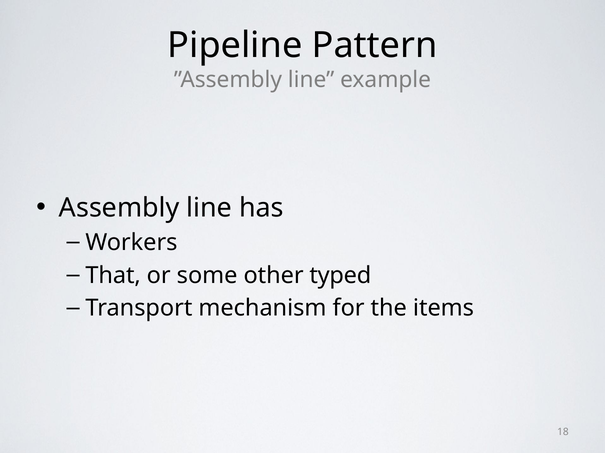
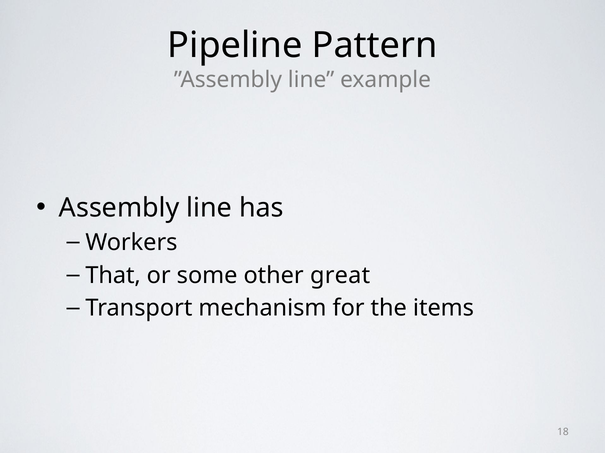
typed: typed -> great (340, 276)
